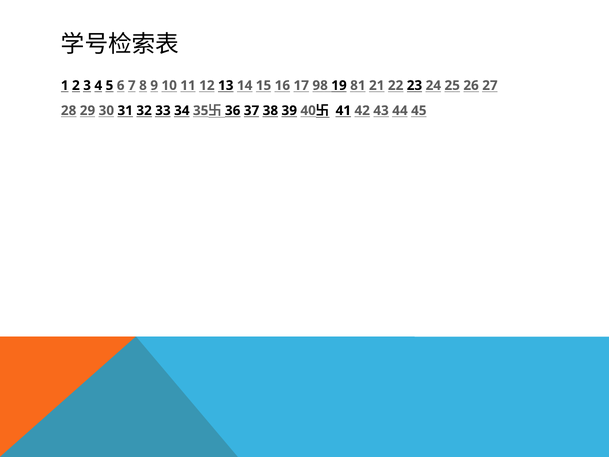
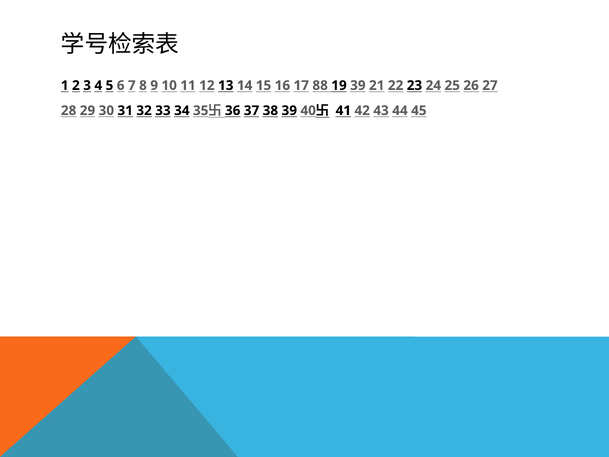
98: 98 -> 88 (320, 85)
19 81: 81 -> 39 (358, 85)
